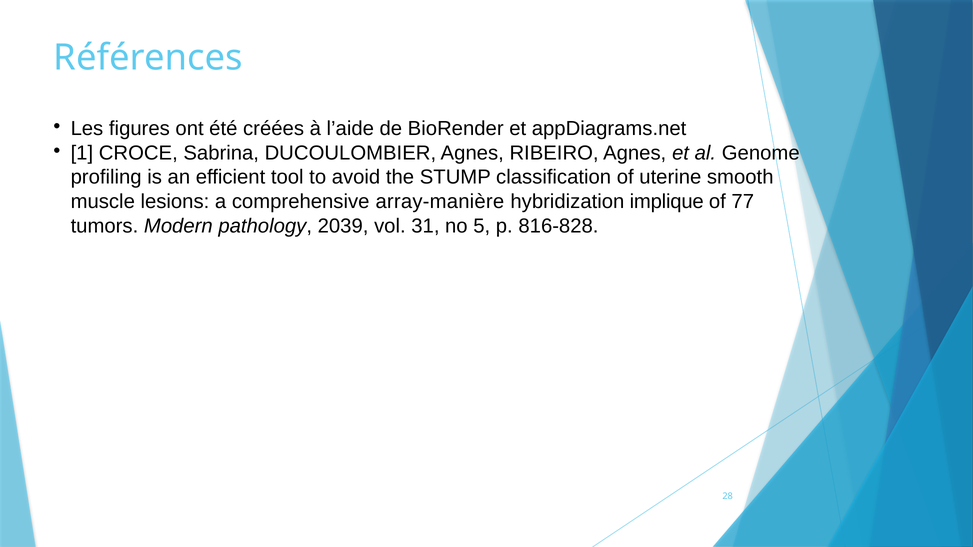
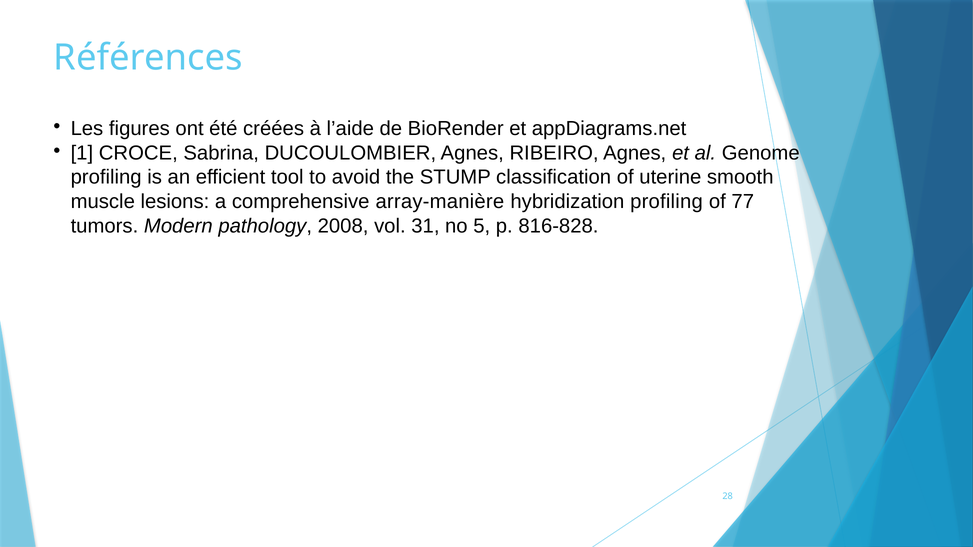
hybridization implique: implique -> profiling (666, 202)
2039: 2039 -> 2008 (343, 226)
